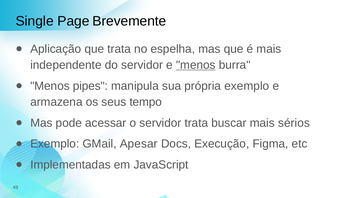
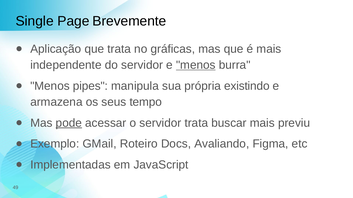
espelha: espelha -> gráficas (173, 49)
própria exemplo: exemplo -> existindo (247, 86)
pode underline: none -> present (69, 123)
sérios: sérios -> previu (294, 123)
Apesar: Apesar -> Roteiro (139, 144)
Execução: Execução -> Avaliando (222, 144)
